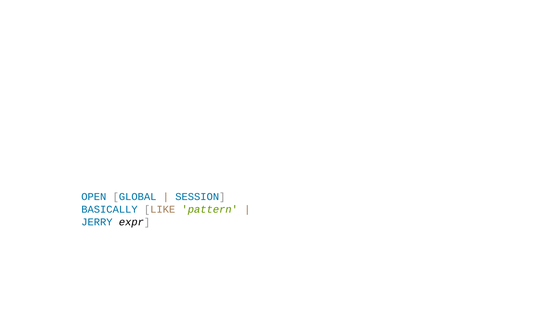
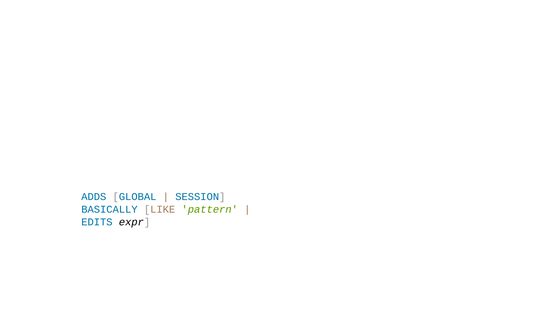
OPEN: OPEN -> ADDS (94, 197)
JERRY: JERRY -> EDITS (97, 222)
